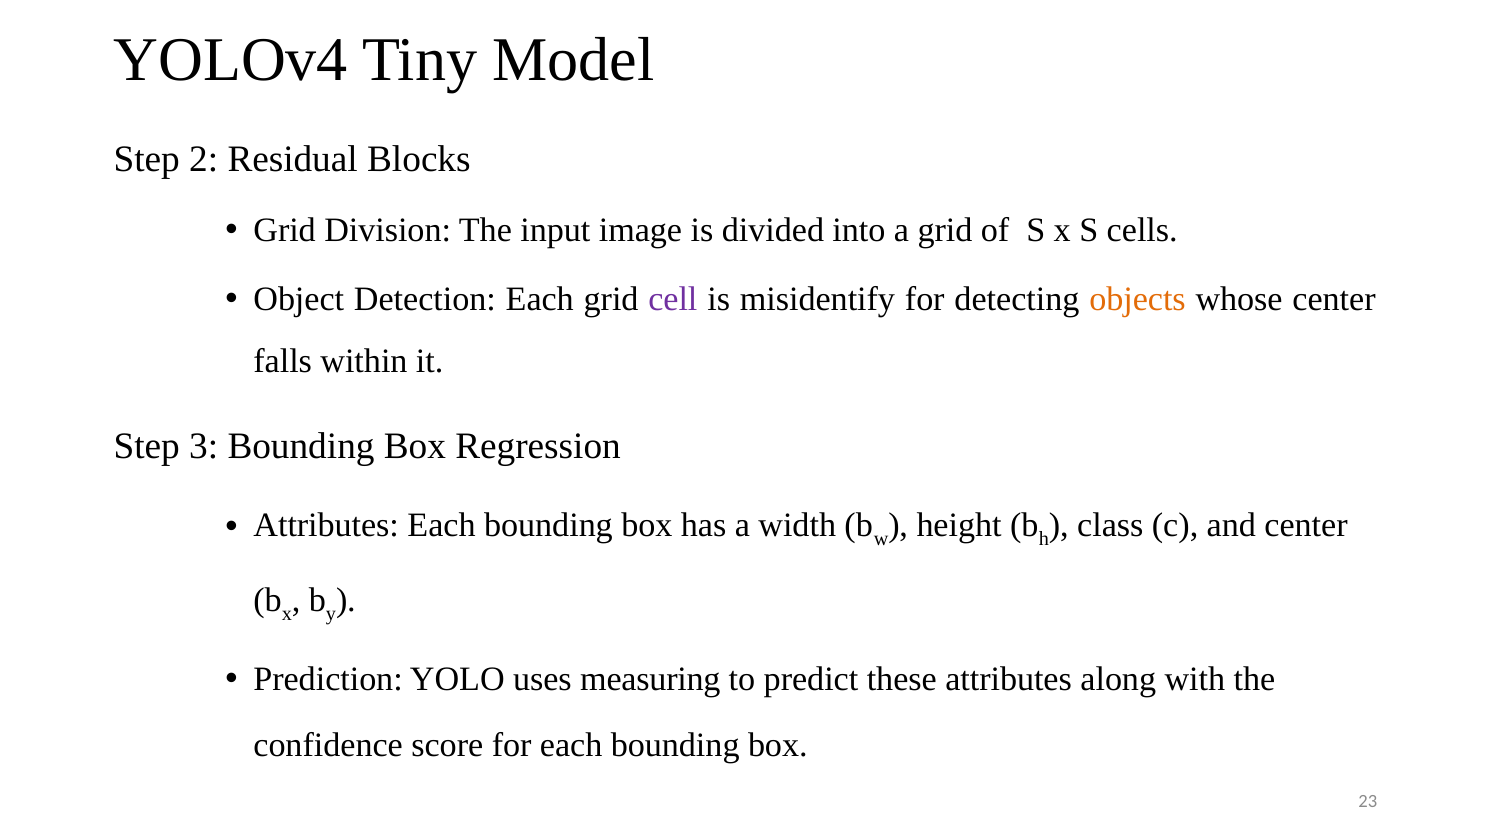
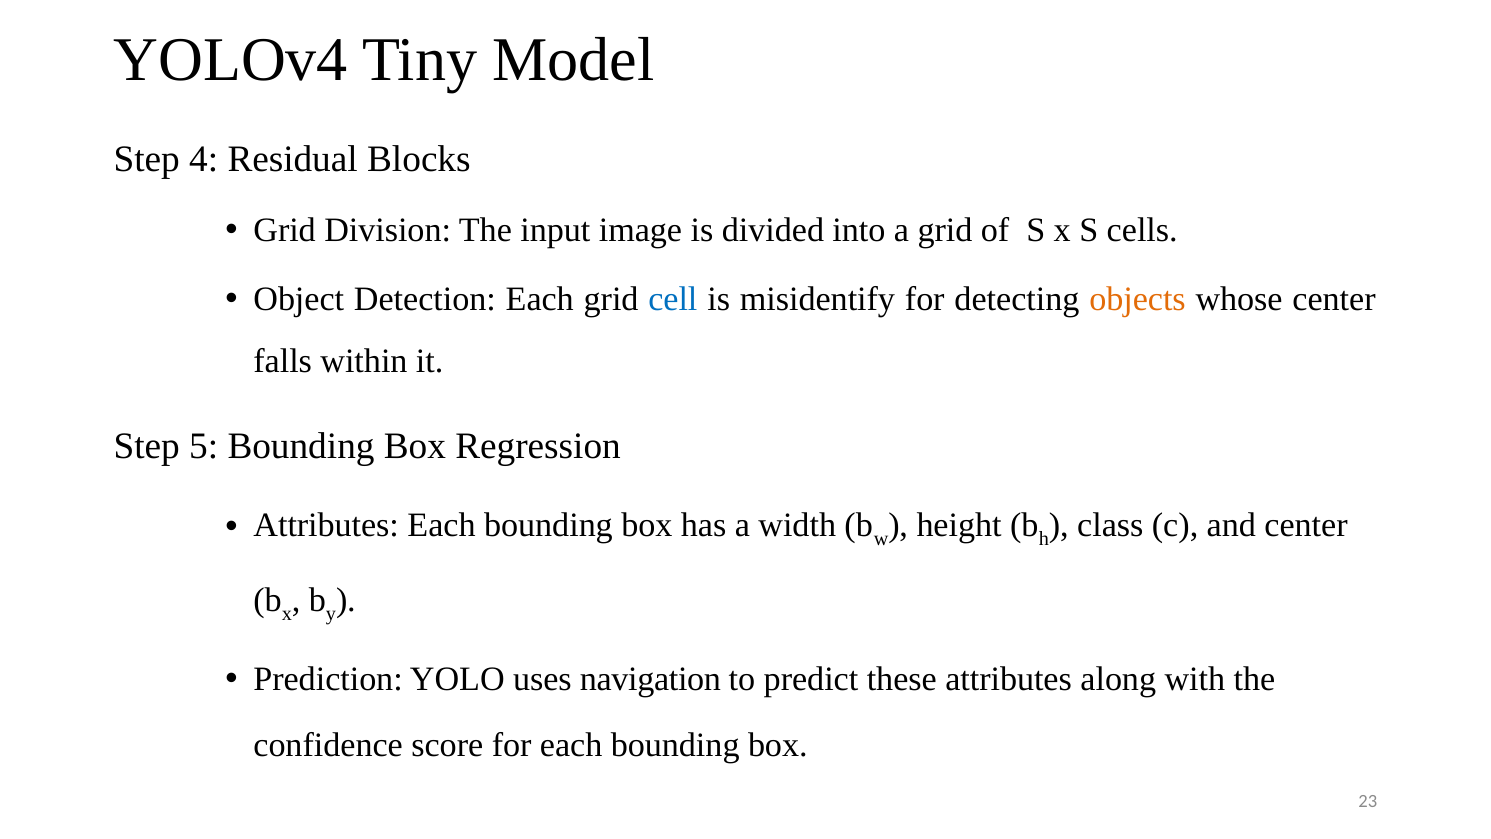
2: 2 -> 4 (204, 159)
cell colour: purple -> blue (673, 300)
3: 3 -> 5 (204, 446)
measuring: measuring -> navigation (650, 679)
